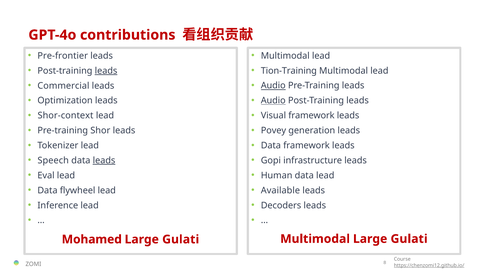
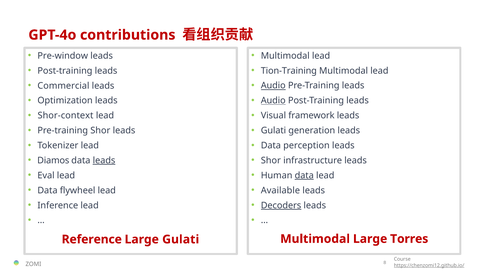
Pre-frontier: Pre-frontier -> Pre-window (63, 56)
leads underline: present -> none (106, 71)
Povey: Povey -> Gulati (273, 130)
Data framework: framework -> perception (306, 145)
Speech: Speech -> Diamos (53, 160)
Gopi: Gopi -> Shor (271, 160)
data underline: none -> present (304, 175)
Decoders underline: none -> present (281, 205)
Mohamed: Mohamed -> Reference (92, 239)
Multimodal Large Gulati: Gulati -> Torres (409, 239)
